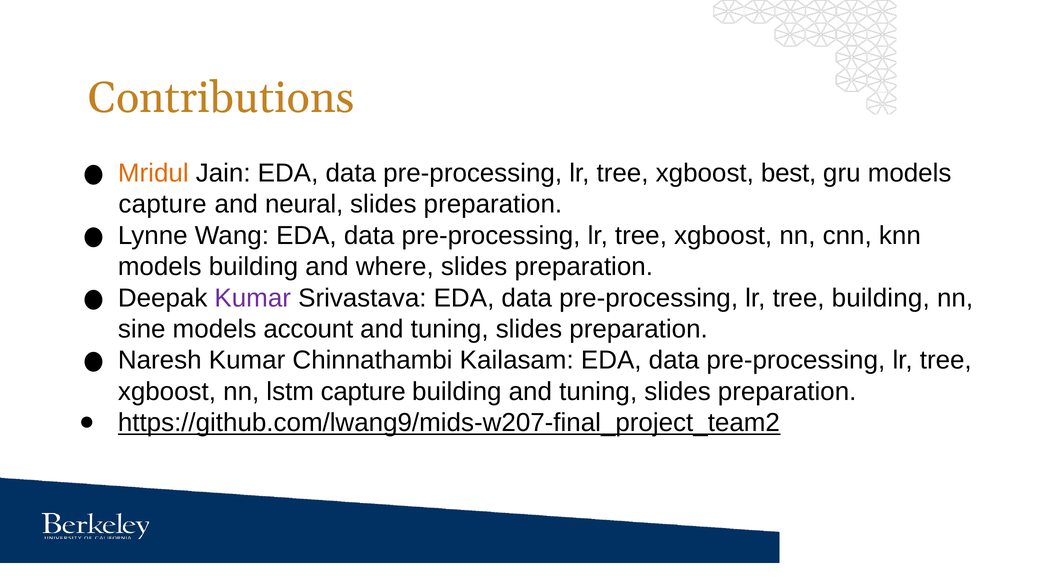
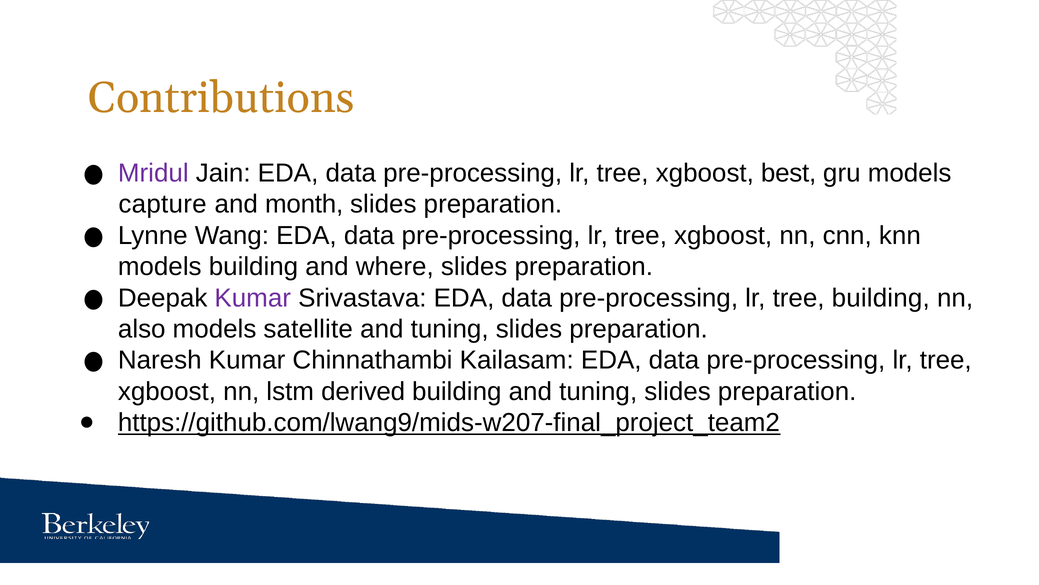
Mridul colour: orange -> purple (153, 173)
neural: neural -> month (304, 204)
sine: sine -> also (142, 329)
account: account -> satellite (308, 329)
lstm capture: capture -> derived (363, 391)
